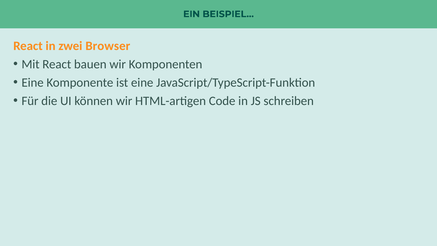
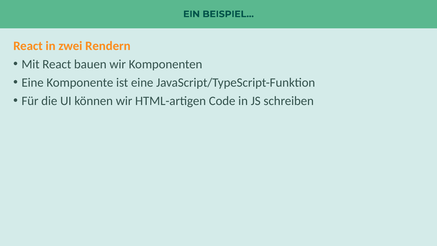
Browser: Browser -> Rendern (108, 46)
